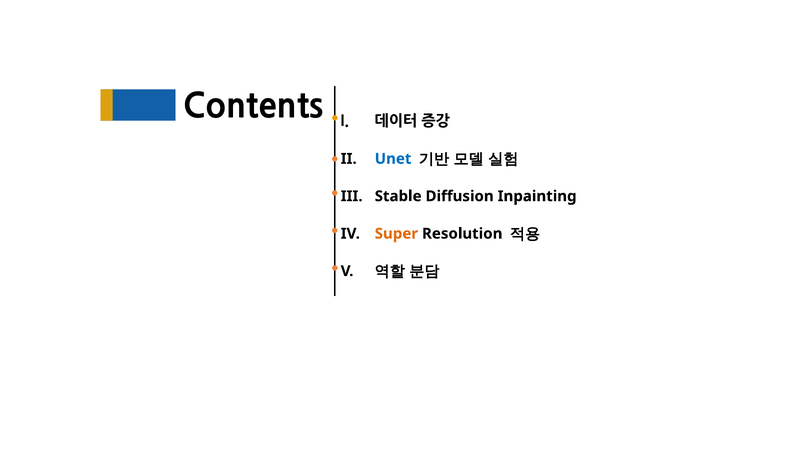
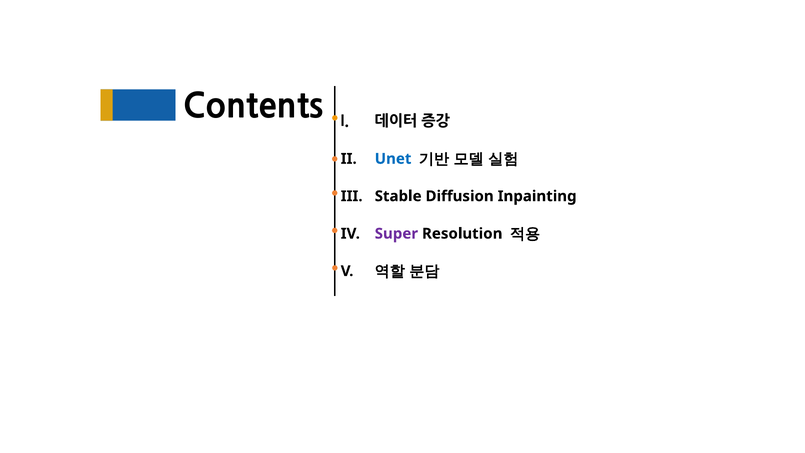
Super colour: orange -> purple (396, 234)
